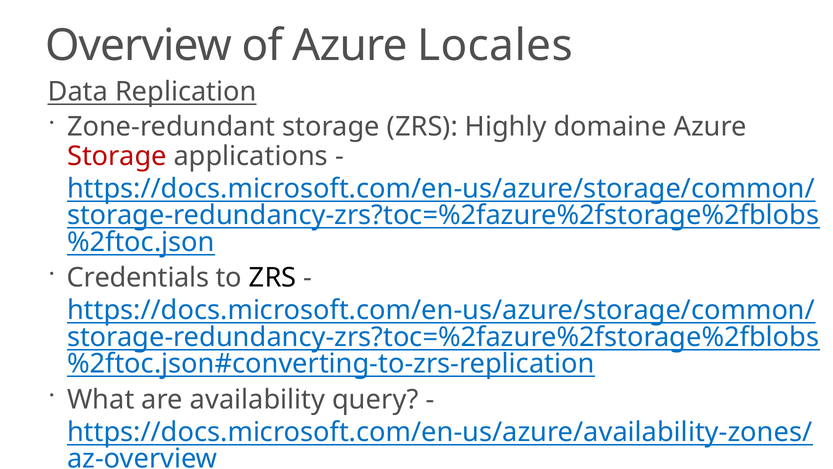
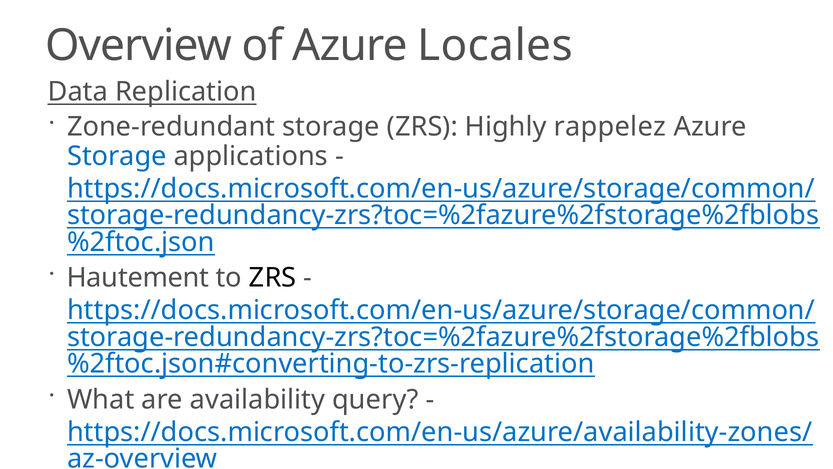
domaine: domaine -> rappelez (610, 127)
Storage colour: red -> blue (117, 156)
Credentials: Credentials -> Hautement (138, 278)
